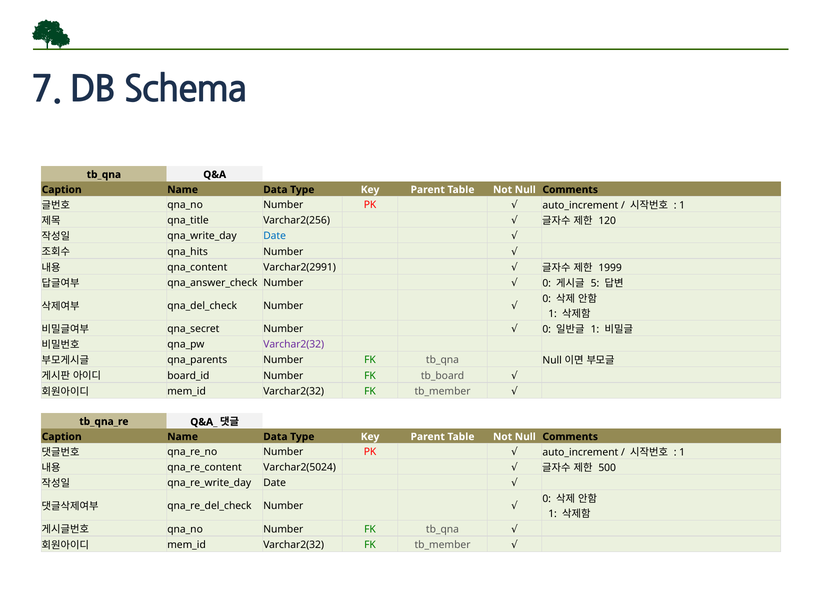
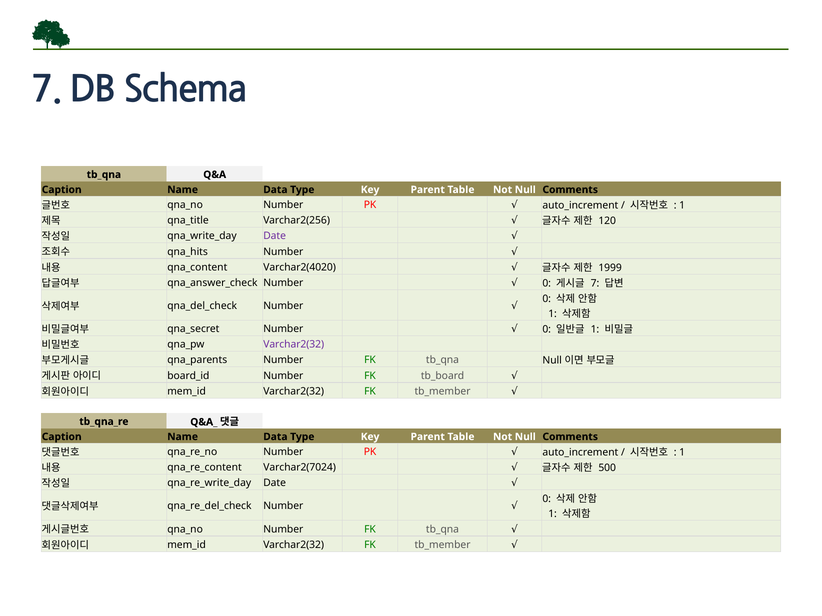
Date colour: blue -> purple (275, 236)
Varchar2(2991: Varchar2(2991 -> Varchar2(4020 (300, 267)
5: 5 -> 7 (595, 283)
Varchar2(5024: Varchar2(5024 -> Varchar2(7024 (300, 468)
